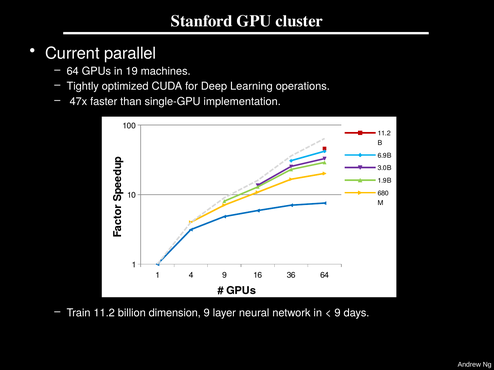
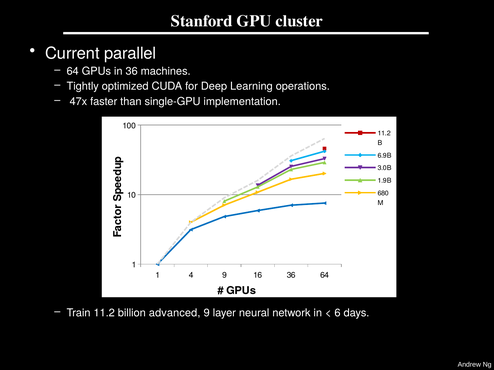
in 19: 19 -> 36 (132, 71)
dimension: dimension -> advanced (175, 313)
9: 9 -> 6 (338, 313)
